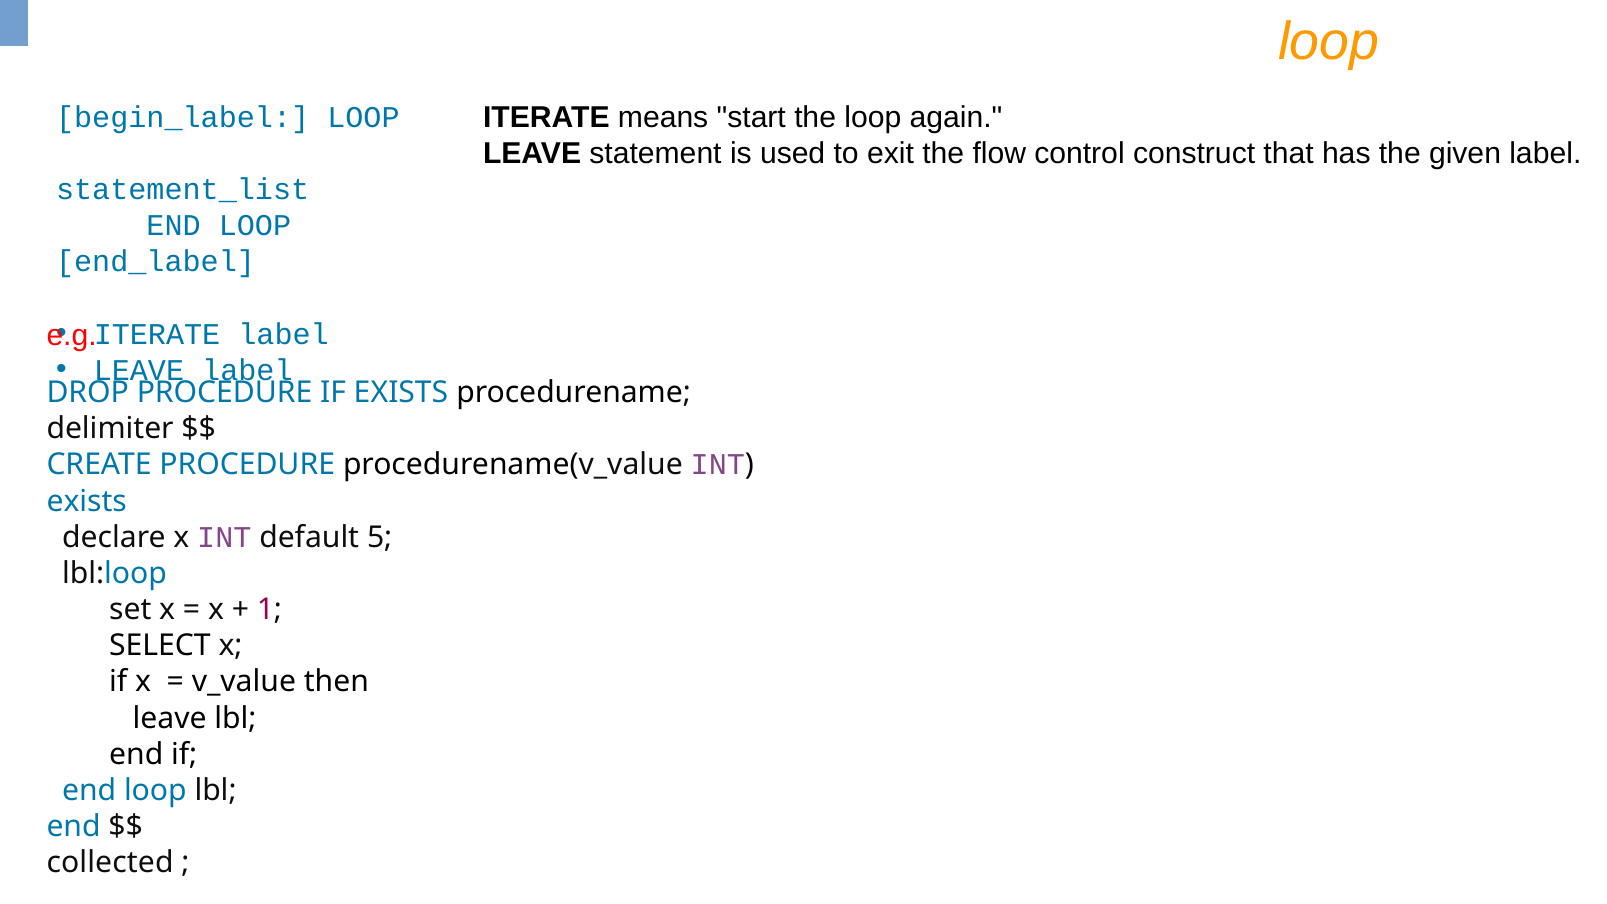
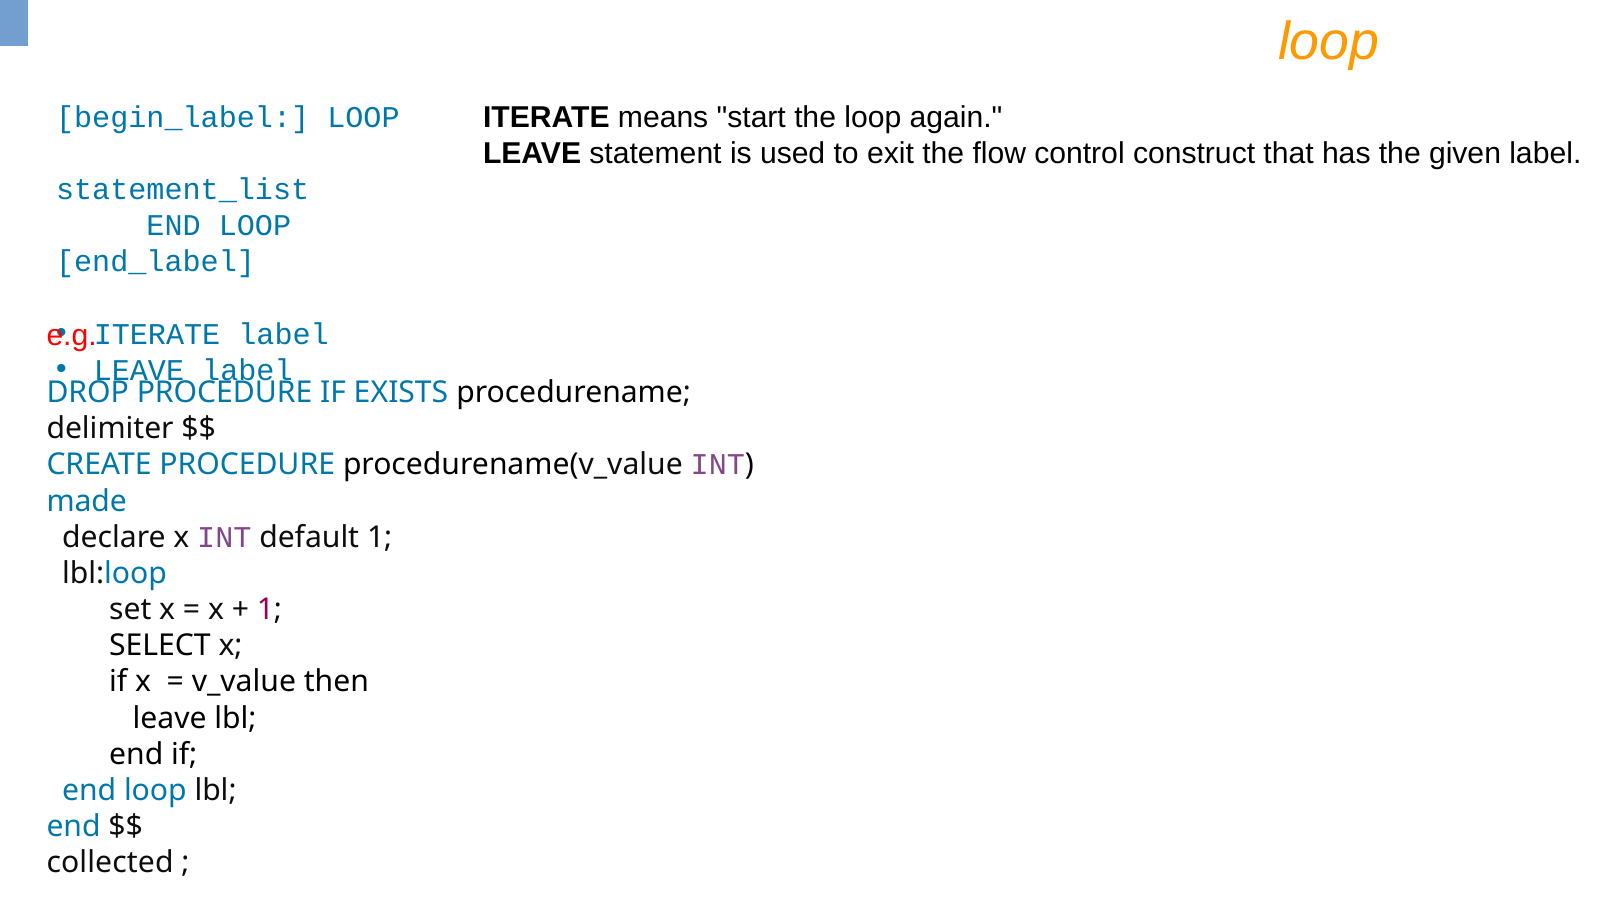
exists: exists -> made (87, 501)
default 5: 5 -> 1 (380, 537)
